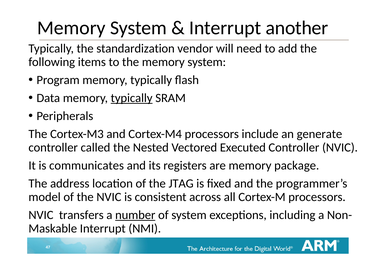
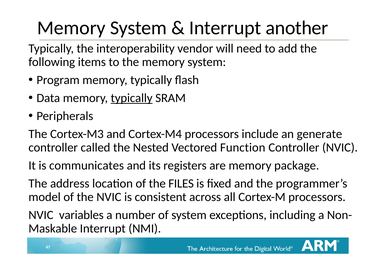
standardization: standardization -> interoperability (136, 48)
Executed: Executed -> Function (243, 147)
JTAG: JTAG -> FILES (181, 183)
transfers: transfers -> variables (81, 215)
number underline: present -> none (135, 215)
